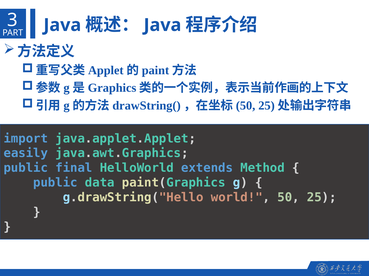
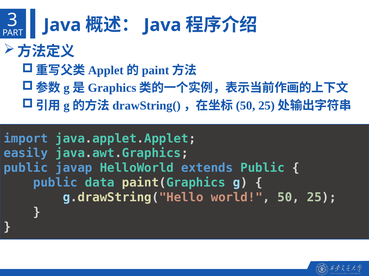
final: final -> javap (74, 168)
extends Method: Method -> Public (263, 168)
